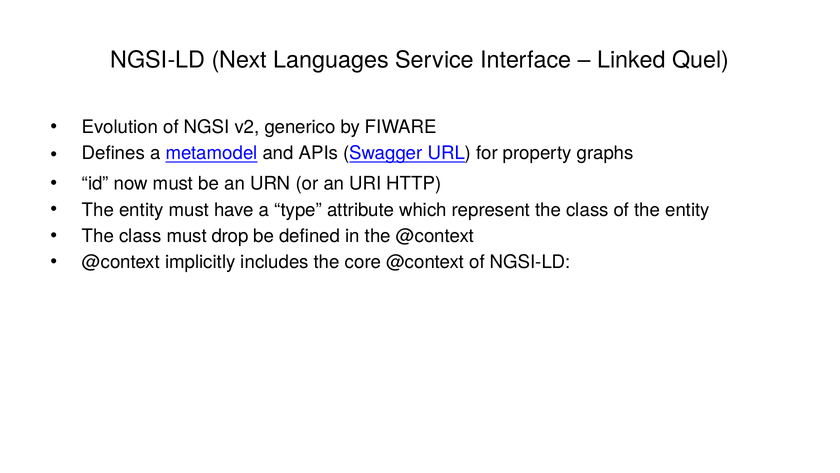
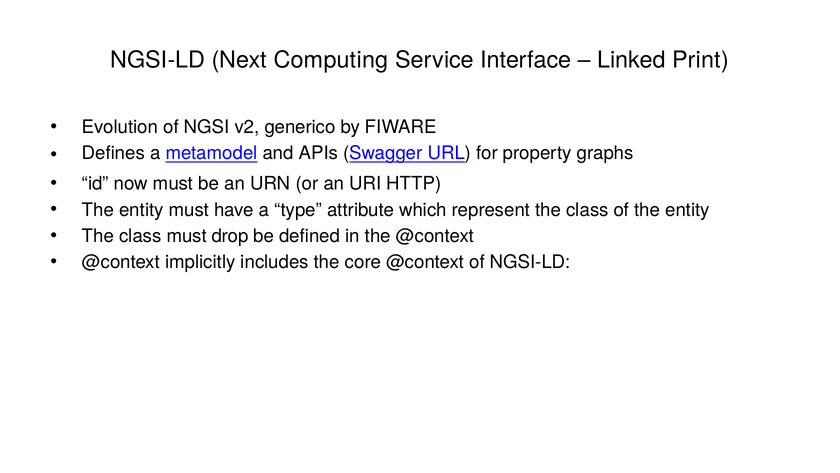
Languages: Languages -> Computing (331, 60)
Quel: Quel -> Print (701, 60)
